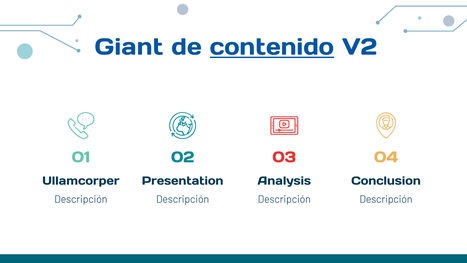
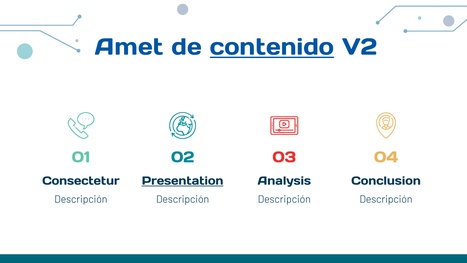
Giant: Giant -> Amet (129, 47)
Ullamcorper: Ullamcorper -> Consectetur (81, 181)
Presentation underline: none -> present (183, 181)
